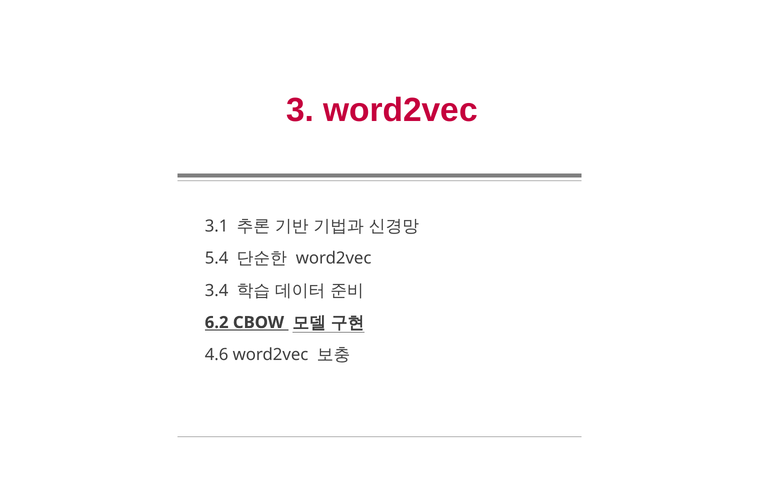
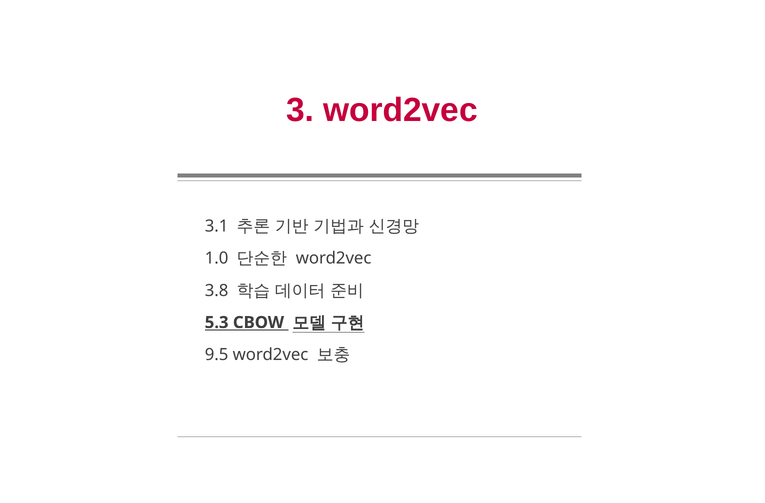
5.4: 5.4 -> 1.0 (217, 258)
3.4: 3.4 -> 3.8 (217, 290)
6.2: 6.2 -> 5.3 (217, 322)
4.6: 4.6 -> 9.5 (217, 354)
